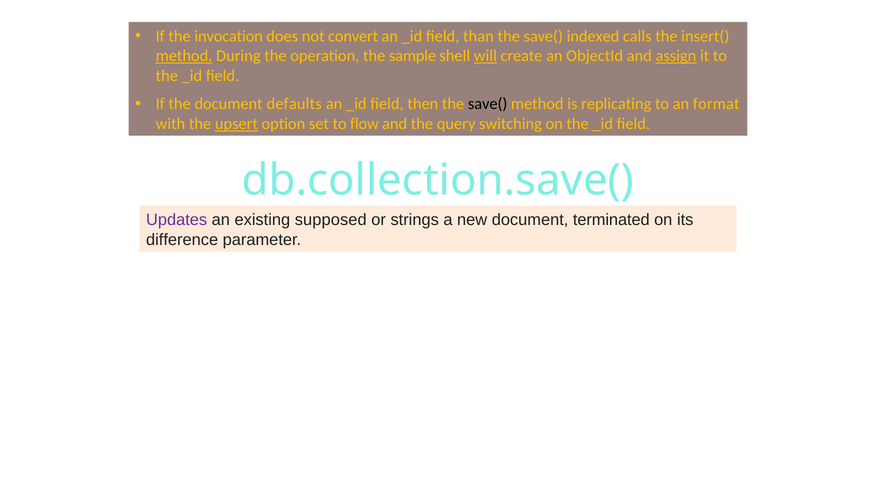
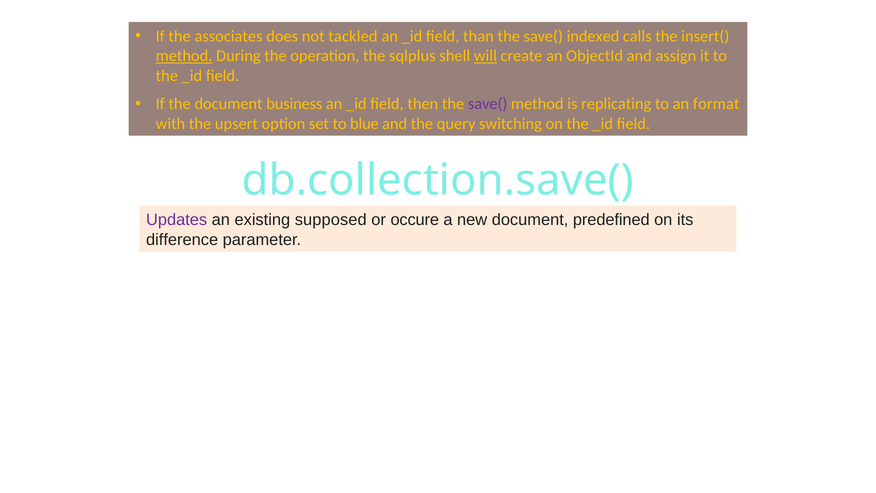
invocation: invocation -> associates (229, 36)
convert: convert -> tackled (353, 36)
sample: sample -> sqlplus (412, 56)
assign underline: present -> none (676, 56)
defaults: defaults -> business (294, 104)
save( colour: black -> purple (488, 104)
upsert underline: present -> none (236, 124)
flow: flow -> blue (364, 124)
strings: strings -> occure (415, 220)
terminated: terminated -> predefined (611, 220)
